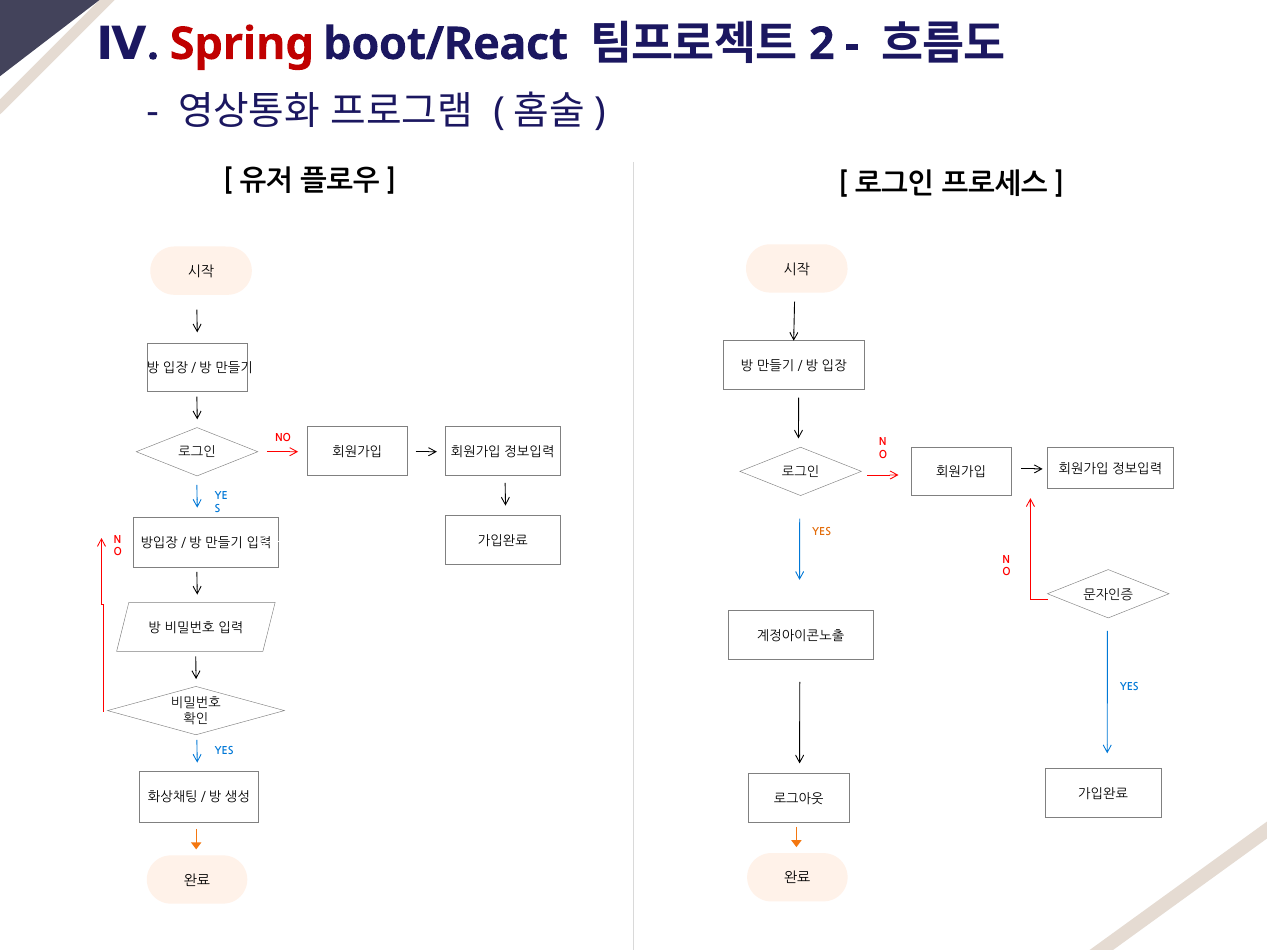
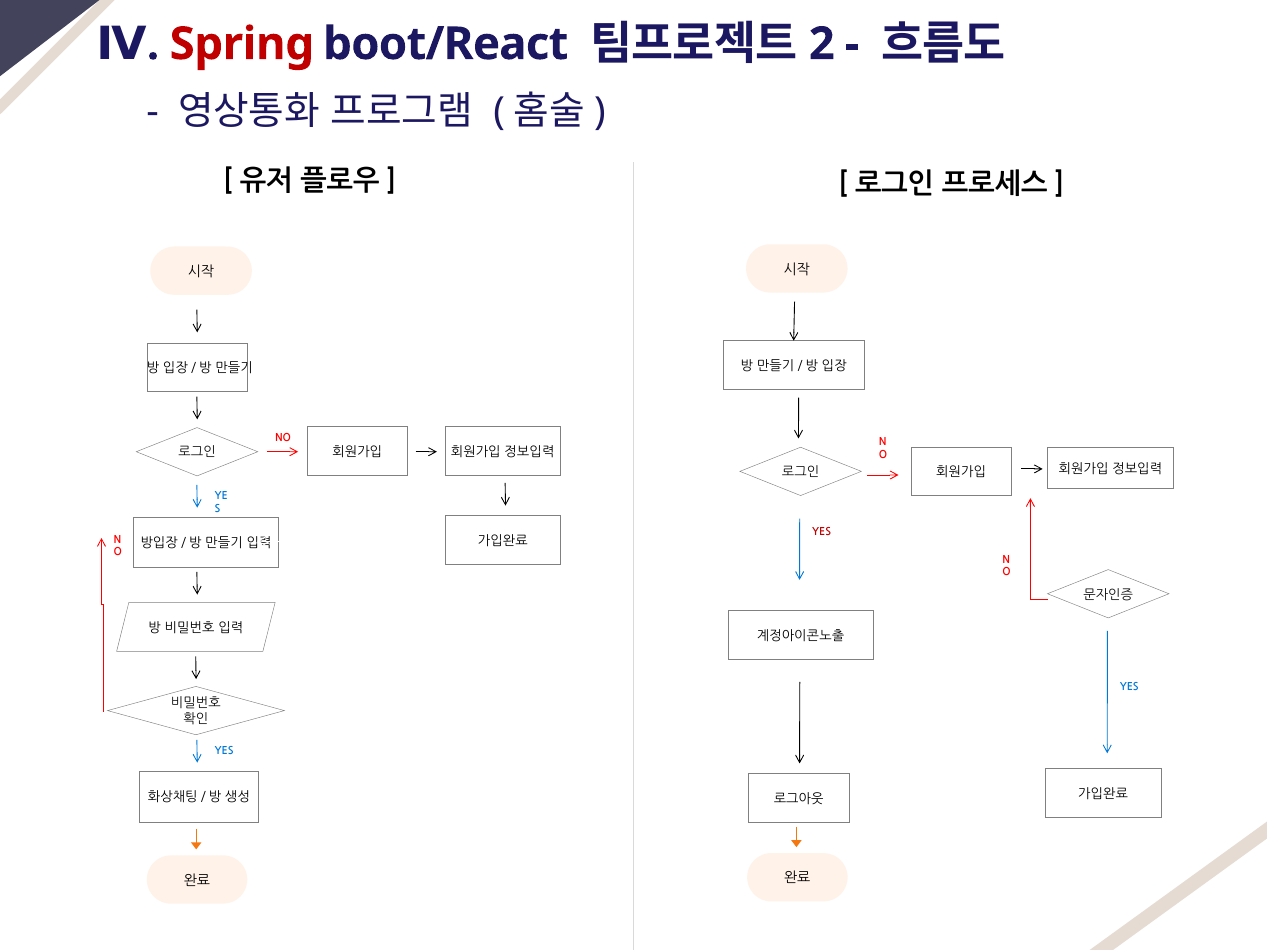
YES colour: orange -> red (822, 532)
